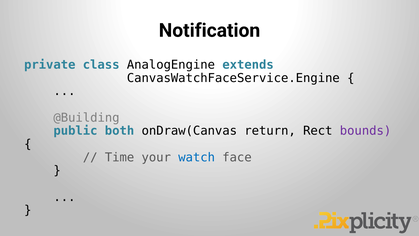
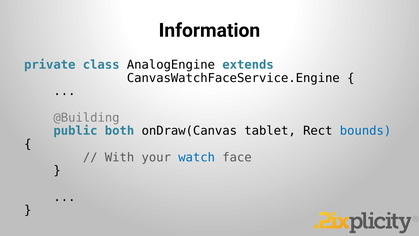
Notification: Notification -> Information (209, 30)
return: return -> tablet (270, 131)
bounds colour: purple -> blue (366, 131)
Time: Time -> With (120, 157)
